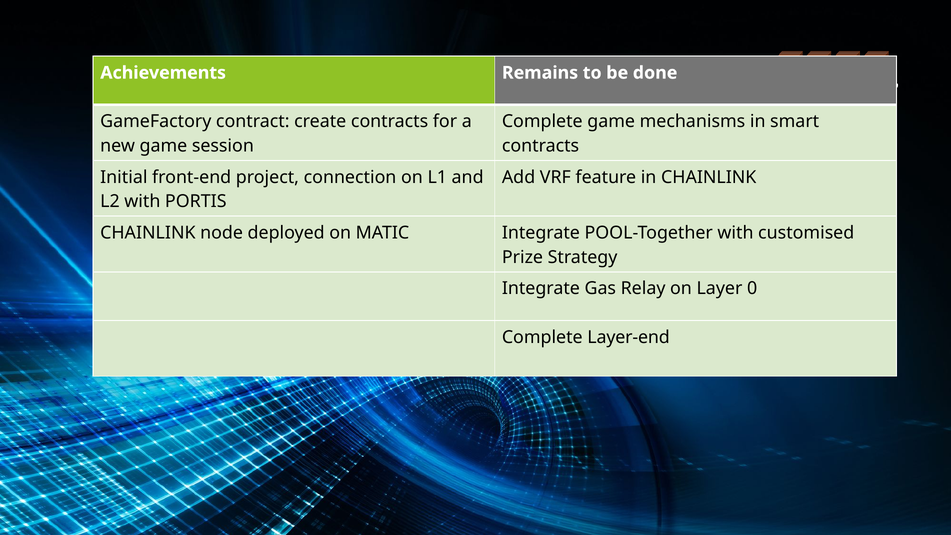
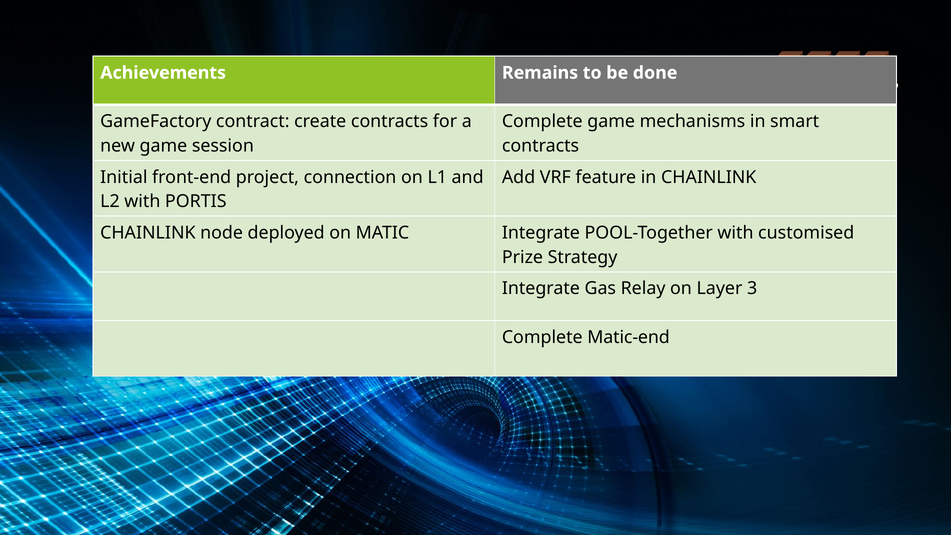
0: 0 -> 3 (752, 289)
Layer-end: Layer-end -> Matic-end (629, 337)
